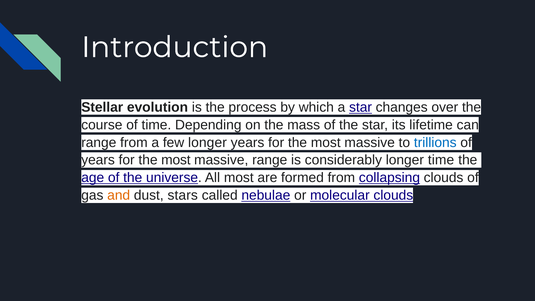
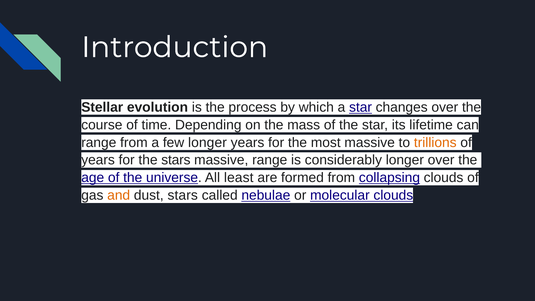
trillions colour: blue -> orange (435, 142)
most: most -> stars (176, 160)
longer time: time -> over (441, 160)
All most: most -> least (239, 178)
